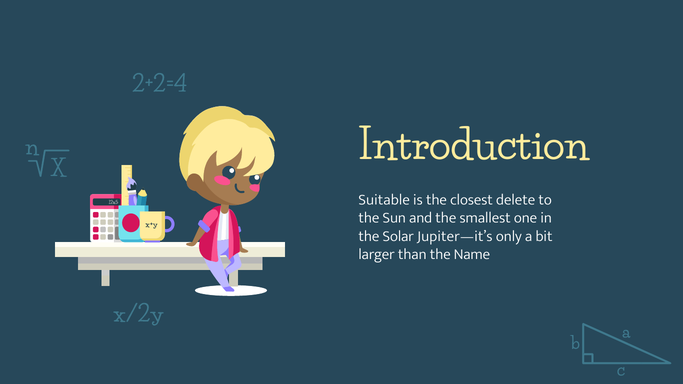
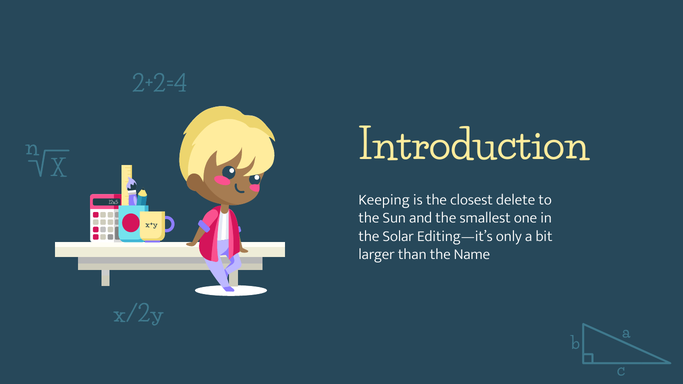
Suitable: Suitable -> Keeping (384, 200)
Jupiter—it’s: Jupiter—it’s -> Editing—it’s (455, 236)
